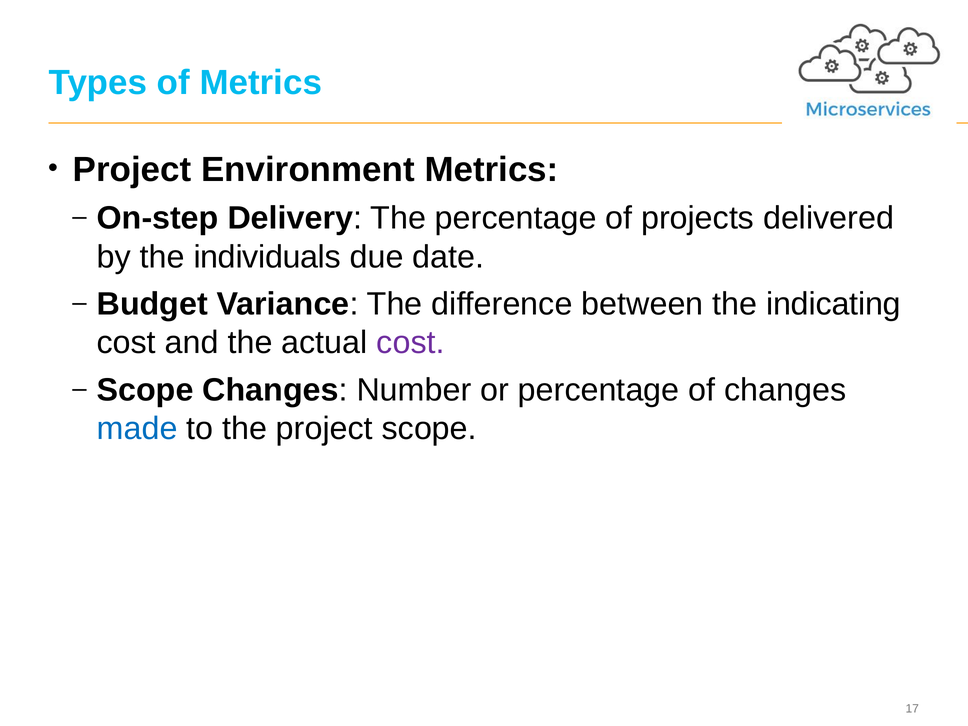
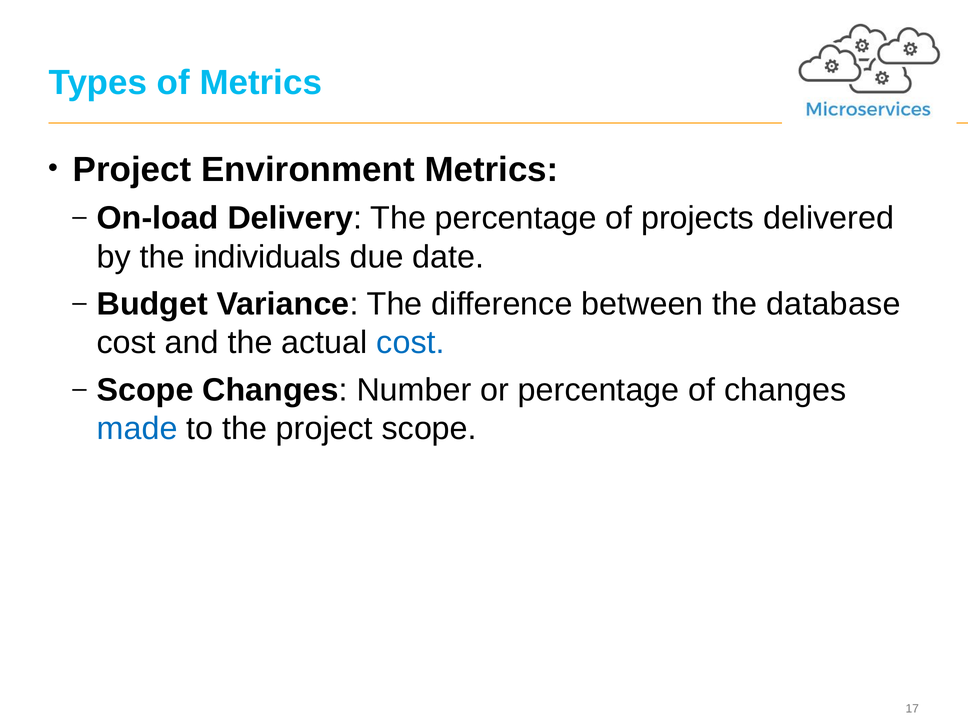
On-step: On-step -> On-load (158, 218)
indicating: indicating -> database (833, 304)
cost colour: purple -> blue (411, 343)
